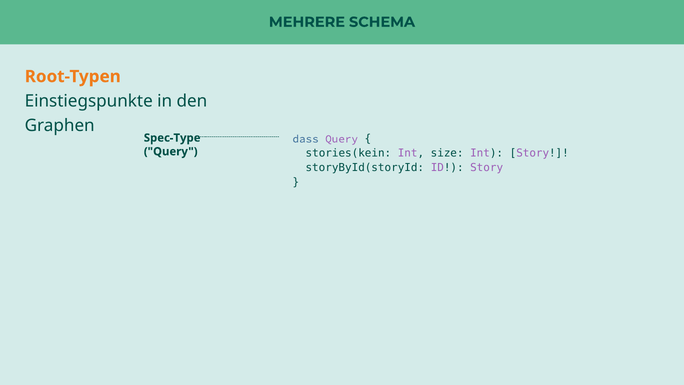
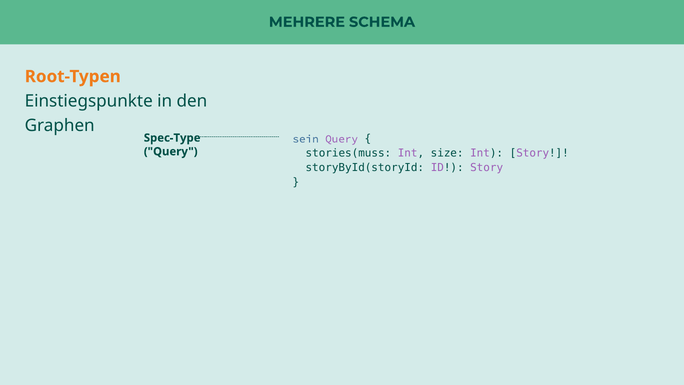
dass: dass -> sein (306, 139)
stories(kein: stories(kein -> stories(muss (348, 153)
